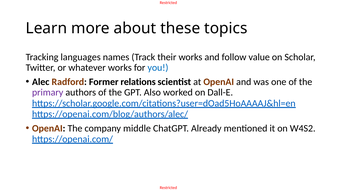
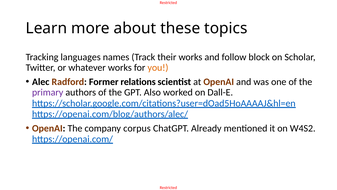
value: value -> block (259, 57)
you colour: blue -> orange (158, 68)
middle: middle -> corpus (137, 128)
